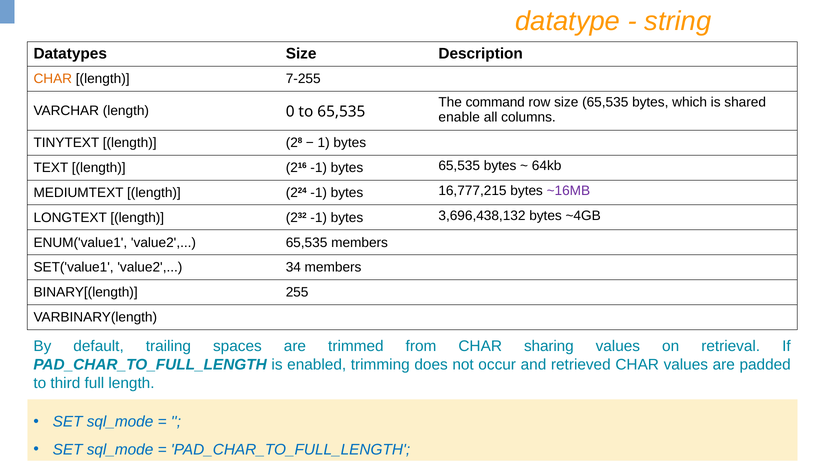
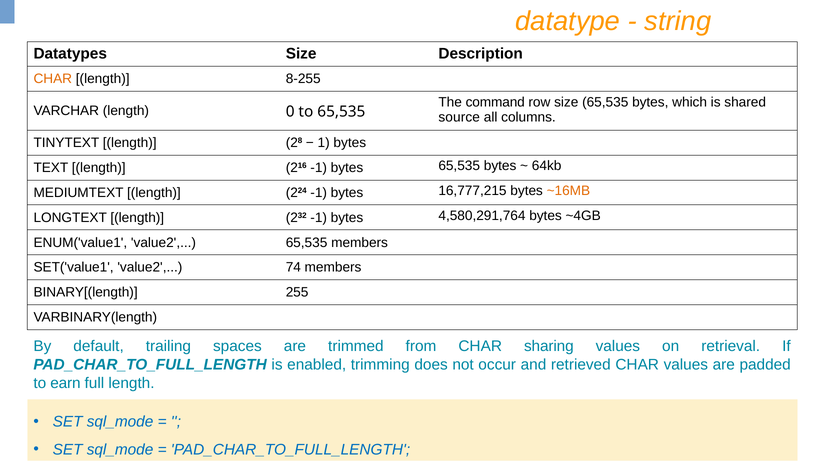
7-255: 7-255 -> 8-255 (303, 79)
enable: enable -> source (459, 117)
~16MB colour: purple -> orange (568, 191)
3,696,438,132: 3,696,438,132 -> 4,580,291,764 (482, 216)
34: 34 -> 74 (293, 268)
third: third -> earn (65, 383)
